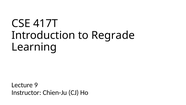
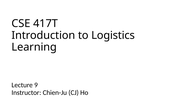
Regrade: Regrade -> Logistics (113, 35)
